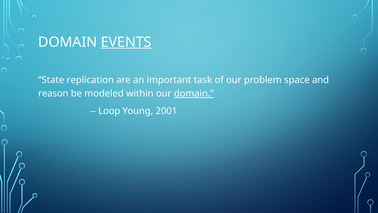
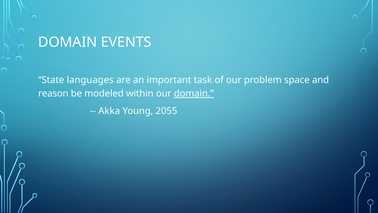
EVENTS underline: present -> none (126, 42)
replication: replication -> languages (90, 80)
Loop: Loop -> Akka (109, 111)
2001: 2001 -> 2055 (166, 111)
